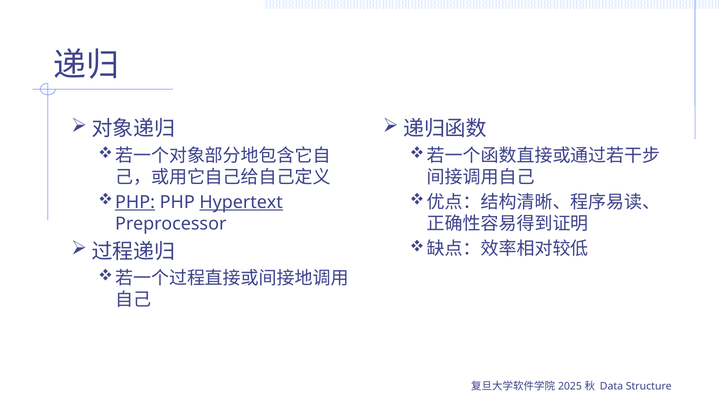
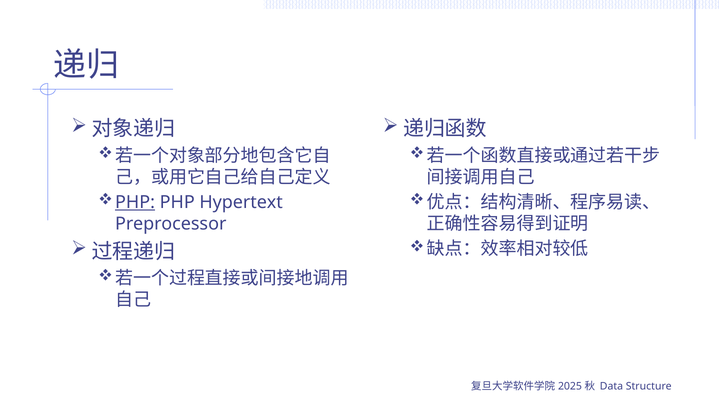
Hypertext underline: present -> none (241, 203)
